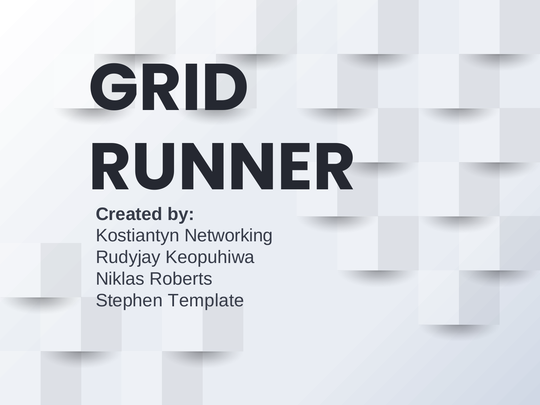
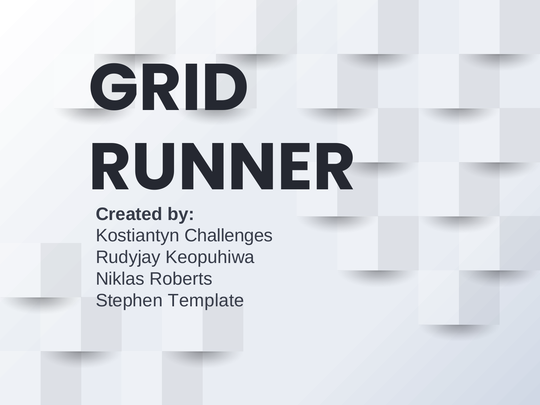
Networking: Networking -> Challenges (229, 236)
